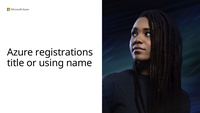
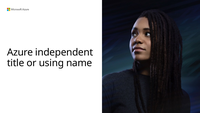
registrations: registrations -> independent (64, 52)
